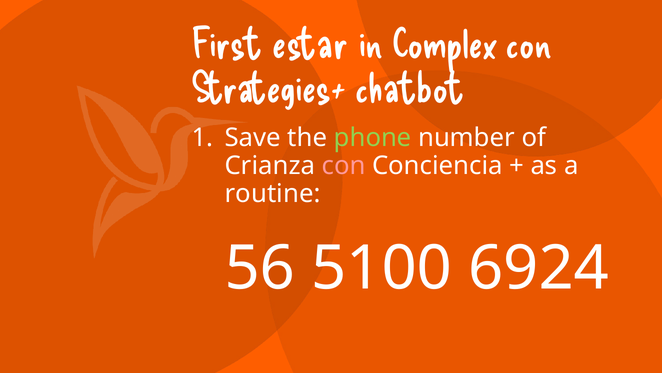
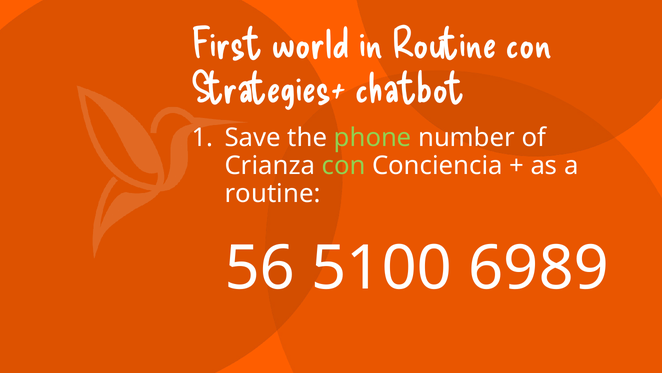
estar: estar -> world (311, 44)
in Complex: Complex -> Routine (445, 44)
con colour: pink -> light green (344, 165)
6924: 6924 -> 6989 (539, 268)
